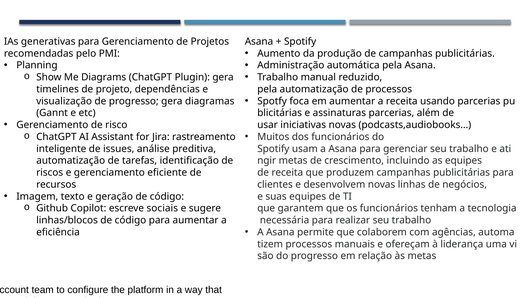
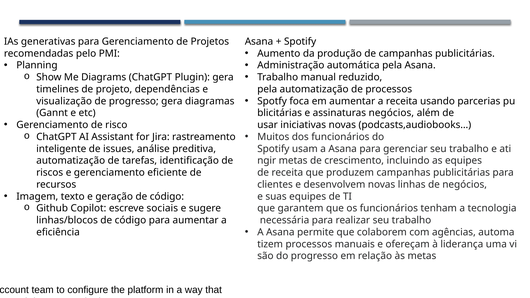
assinaturas parcerias: parcerias -> negócios (391, 113)
